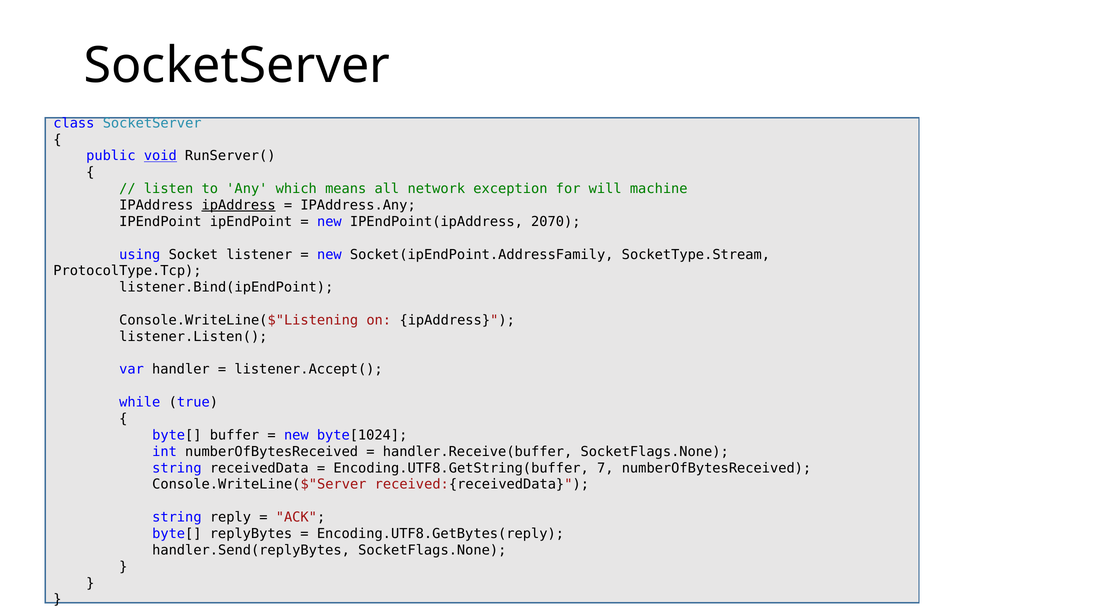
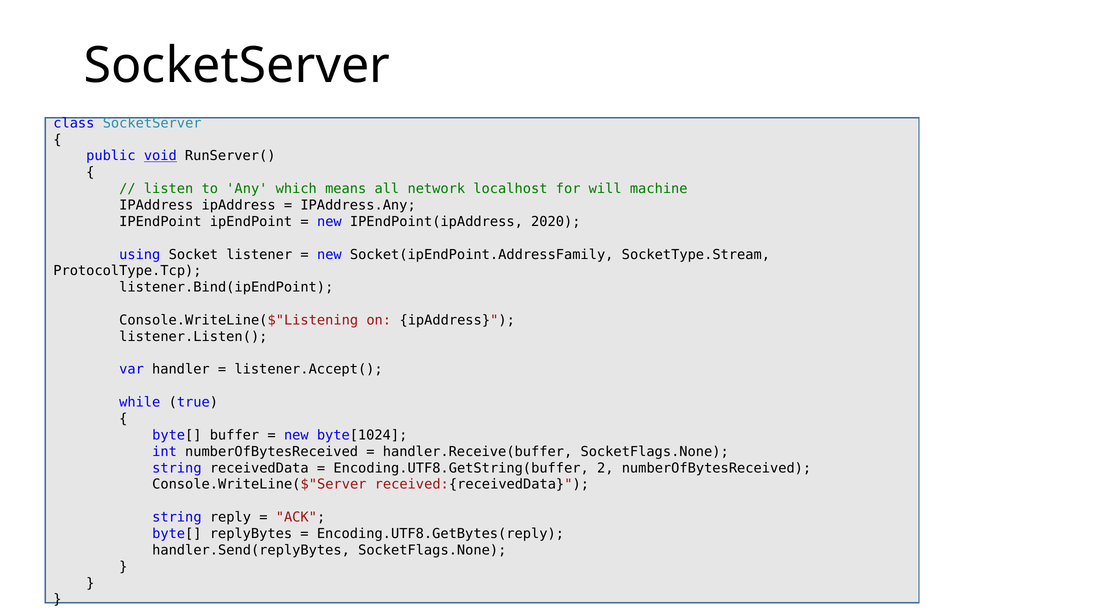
exception: exception -> localhost (510, 189)
ipAddress underline: present -> none (239, 205)
2070: 2070 -> 2020 (556, 222)
7: 7 -> 2 (605, 468)
